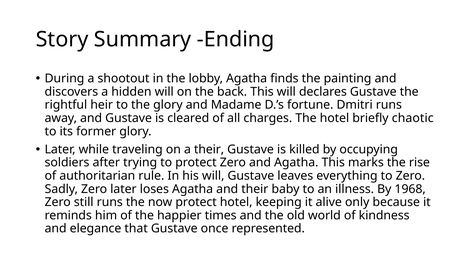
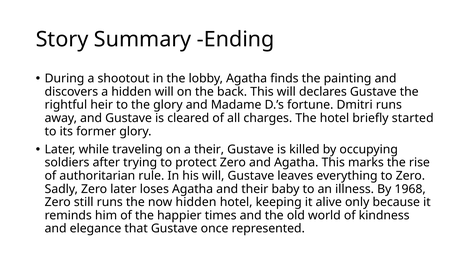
chaotic: chaotic -> started (413, 118)
now protect: protect -> hidden (196, 202)
